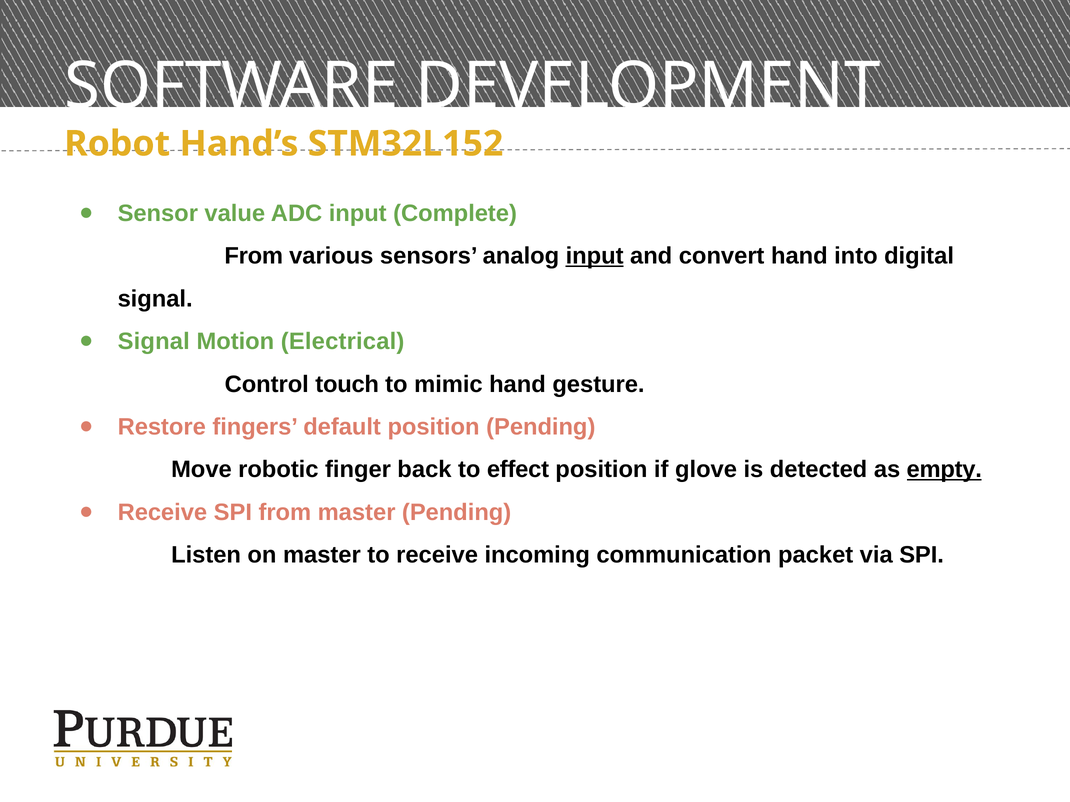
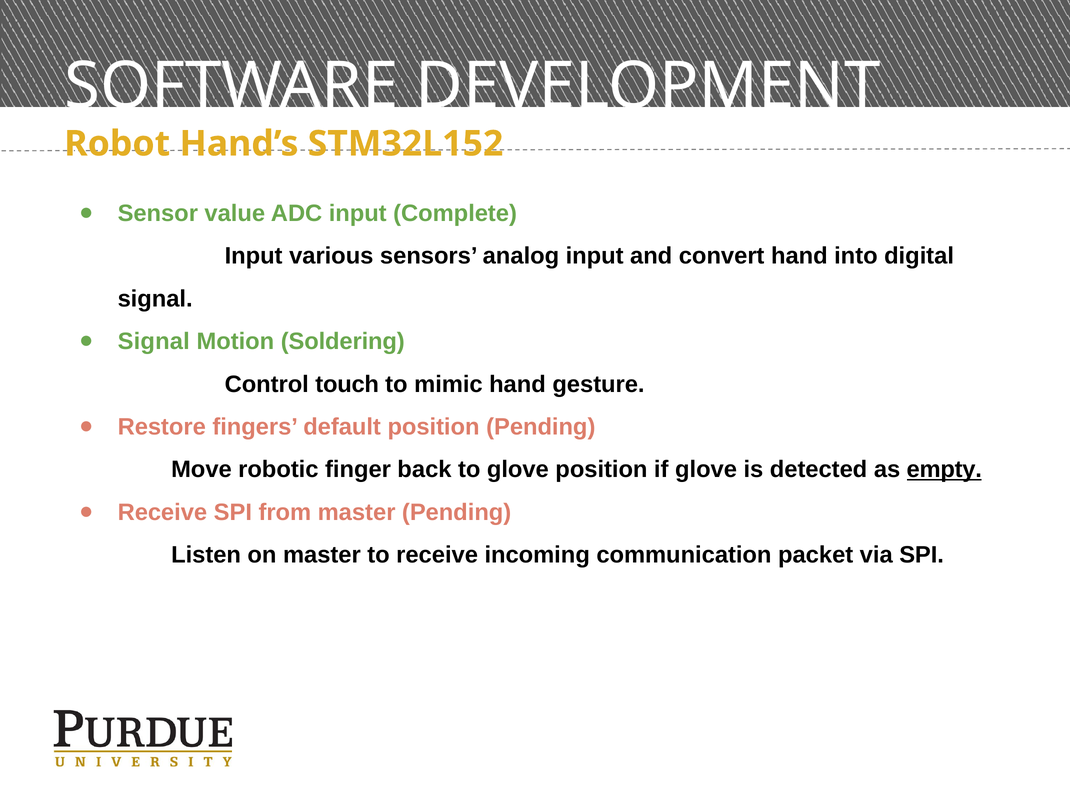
From: From -> Input (254, 256)
input underline: present -> none (595, 256)
Electrical: Electrical -> Soldering (343, 342)
to effect: effect -> glove (518, 470)
